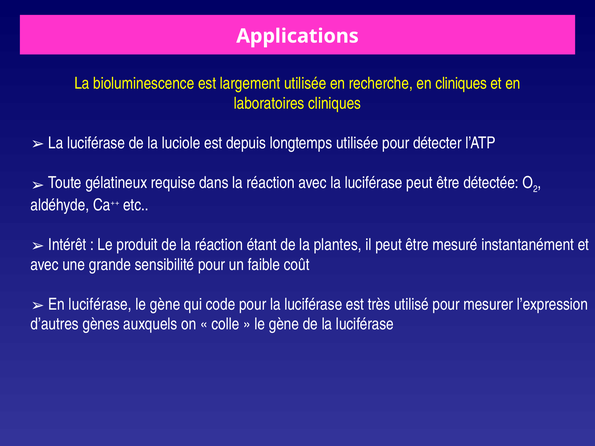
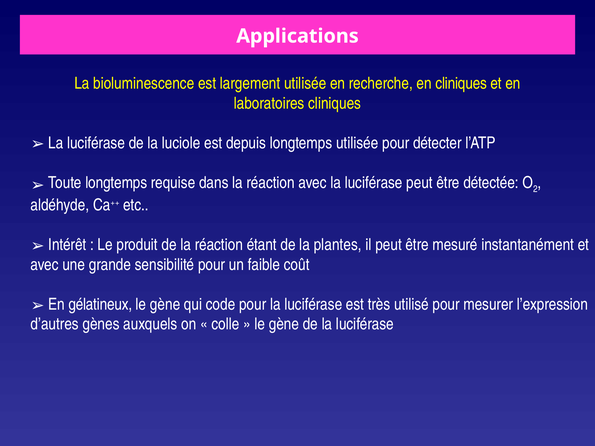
Toute gélatineux: gélatineux -> longtemps (116, 183)
En luciférase: luciférase -> gélatineux (100, 305)
